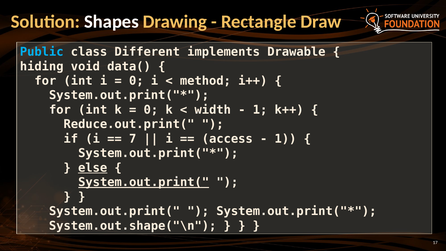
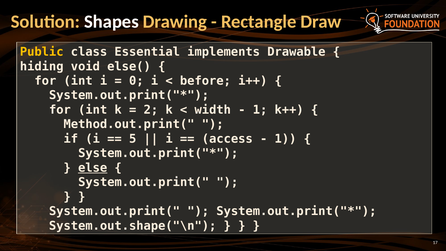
Public colour: light blue -> yellow (42, 52)
Different: Different -> Essential (147, 52)
data(: data( -> else( (129, 66)
method: method -> before (205, 81)
0: 0 -> 2 (151, 110)
Reduce.out.print(: Reduce.out.print( -> Method.out.print( (129, 124)
7: 7 -> 5 (133, 139)
System.out.print( underline: present -> none (144, 182)
